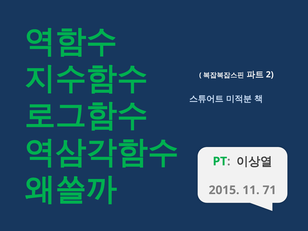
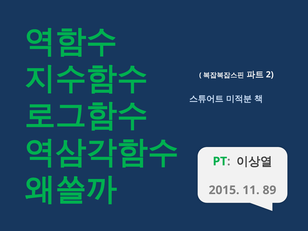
71: 71 -> 89 (269, 190)
